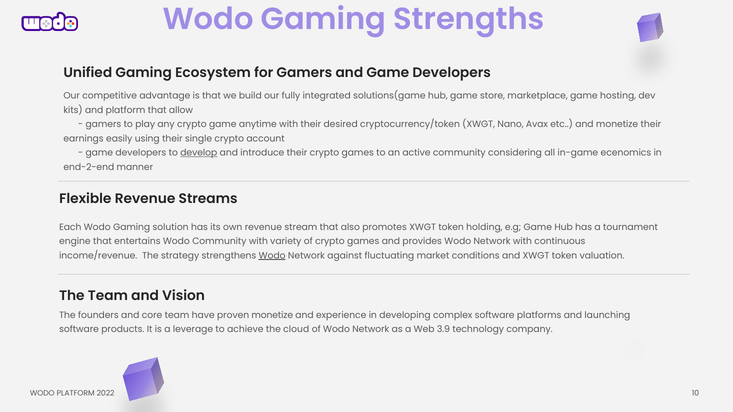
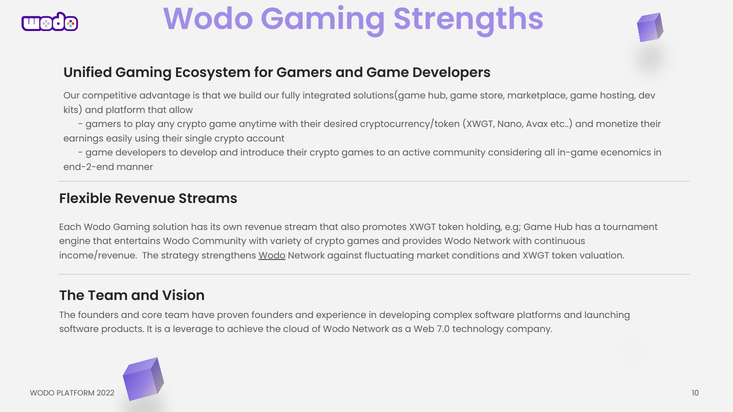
develop underline: present -> none (199, 153)
proven monetize: monetize -> founders (272, 315)
3.9: 3.9 -> 7.0 (443, 330)
